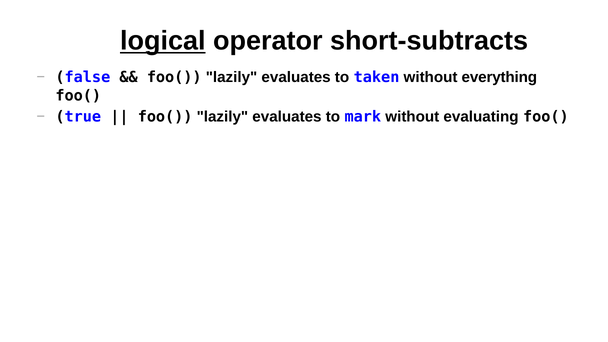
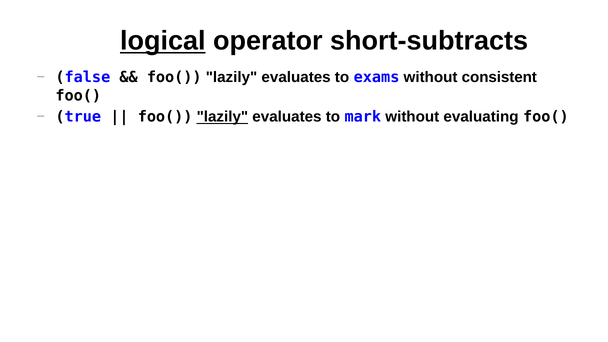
taken: taken -> exams (377, 77)
everything: everything -> consistent (499, 77)
lazily underline: none -> present (222, 117)
